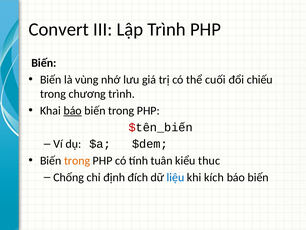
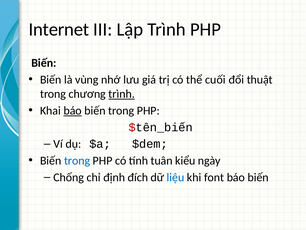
Convert: Convert -> Internet (59, 29)
chiếu: chiếu -> thuật (260, 80)
trình underline: none -> present (122, 94)
trong colour: orange -> blue (77, 160)
thuc: thuc -> ngày (209, 160)
kích: kích -> font (214, 177)
